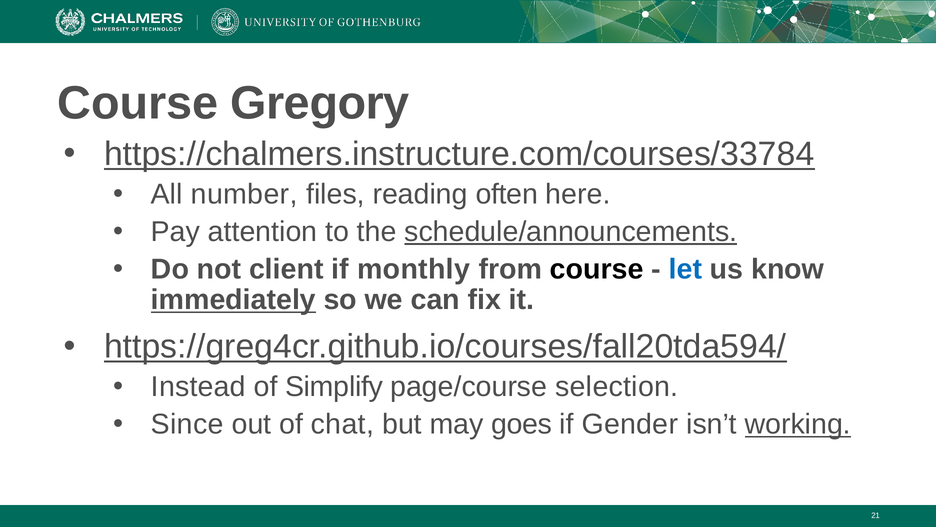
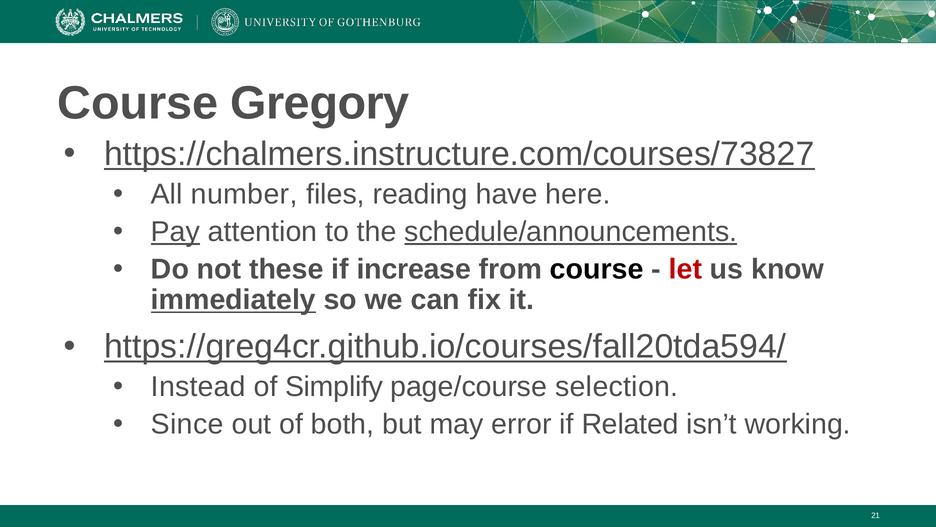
https://chalmers.instructure.com/courses/33784: https://chalmers.instructure.com/courses/33784 -> https://chalmers.instructure.com/courses/73827 (459, 154)
often: often -> have (507, 194)
Pay underline: none -> present (176, 232)
client: client -> these (286, 269)
monthly: monthly -> increase (414, 269)
let colour: blue -> red (685, 269)
chat: chat -> both (343, 424)
goes: goes -> error (521, 424)
Gender: Gender -> Related (630, 424)
working underline: present -> none (798, 424)
